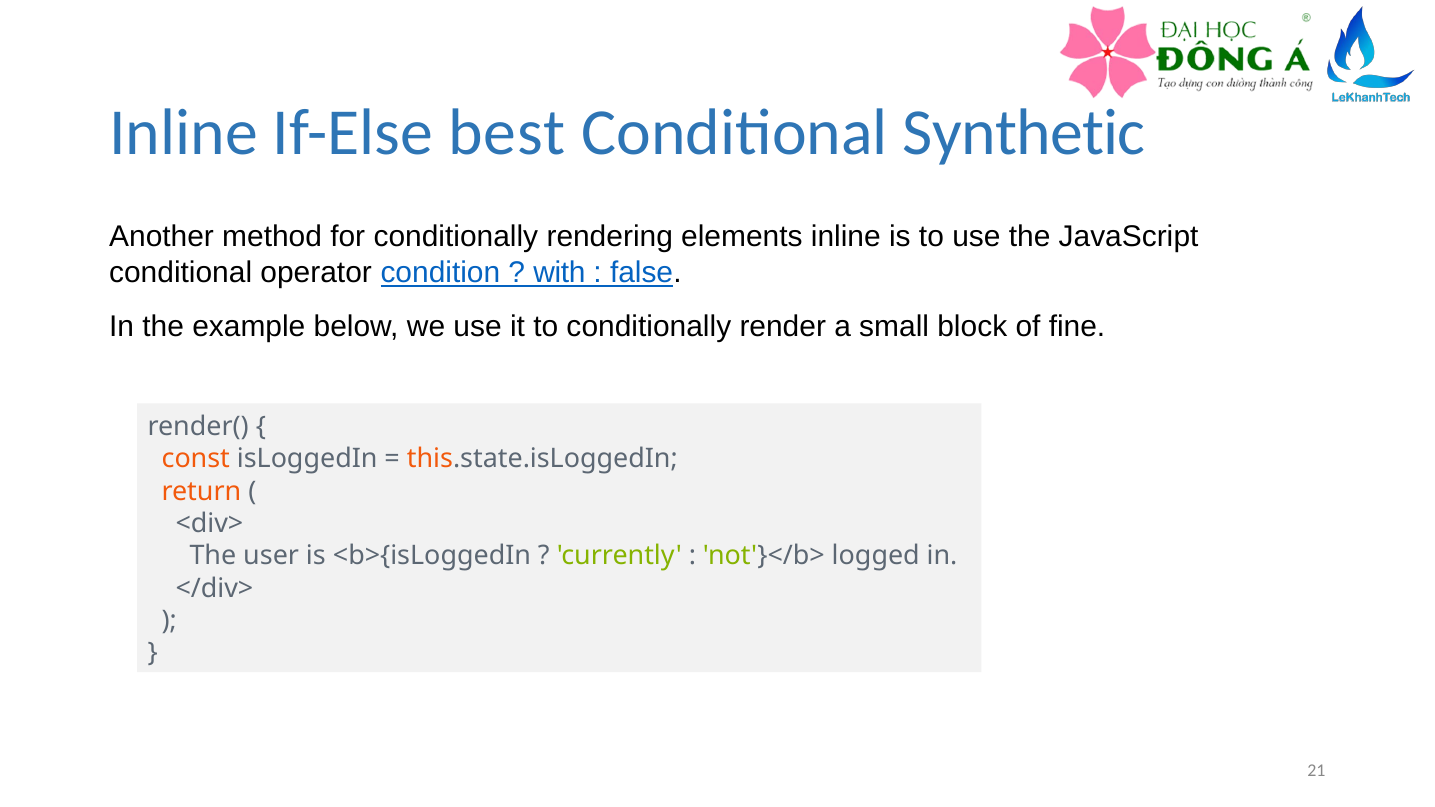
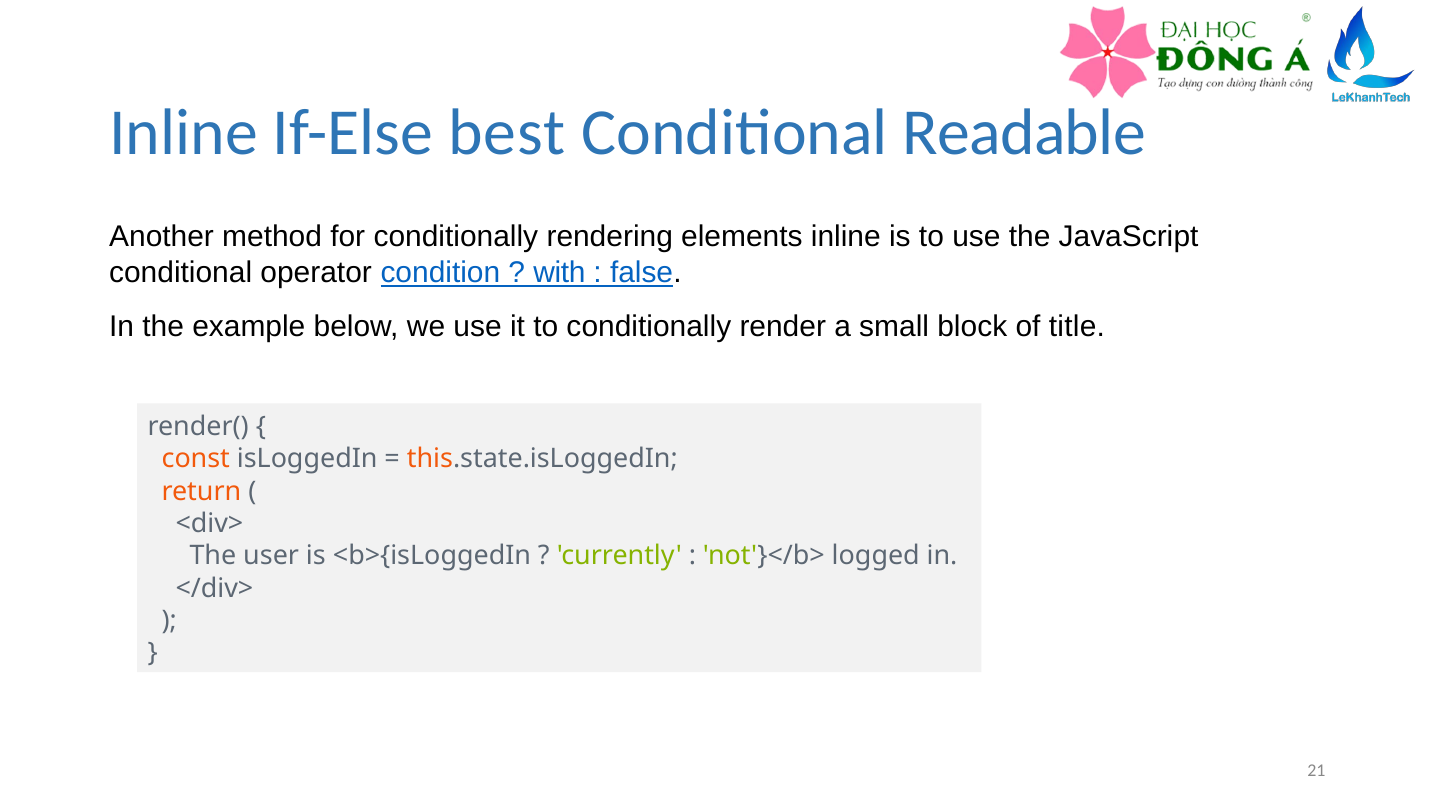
Synthetic: Synthetic -> Readable (1024, 133)
fine: fine -> title (1077, 327)
